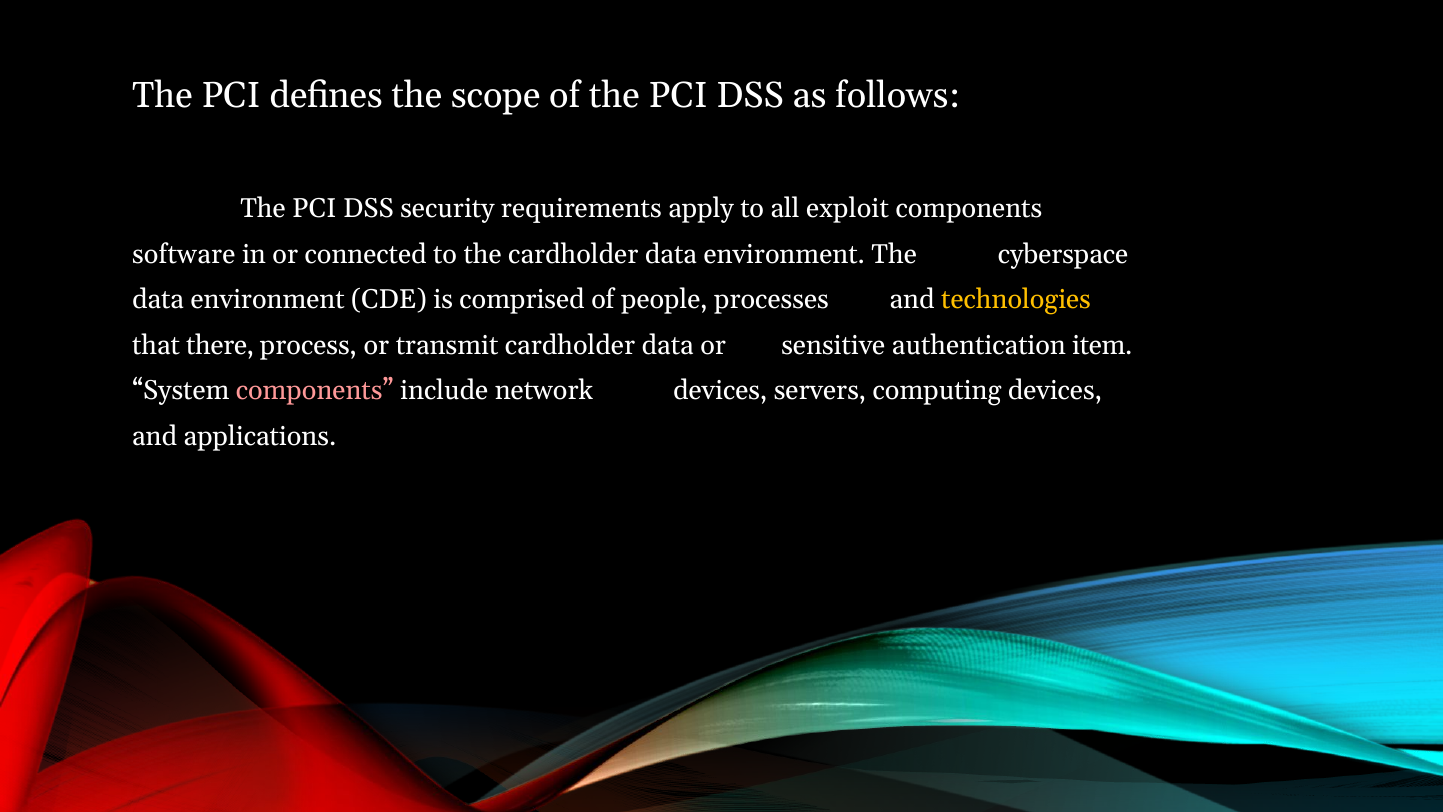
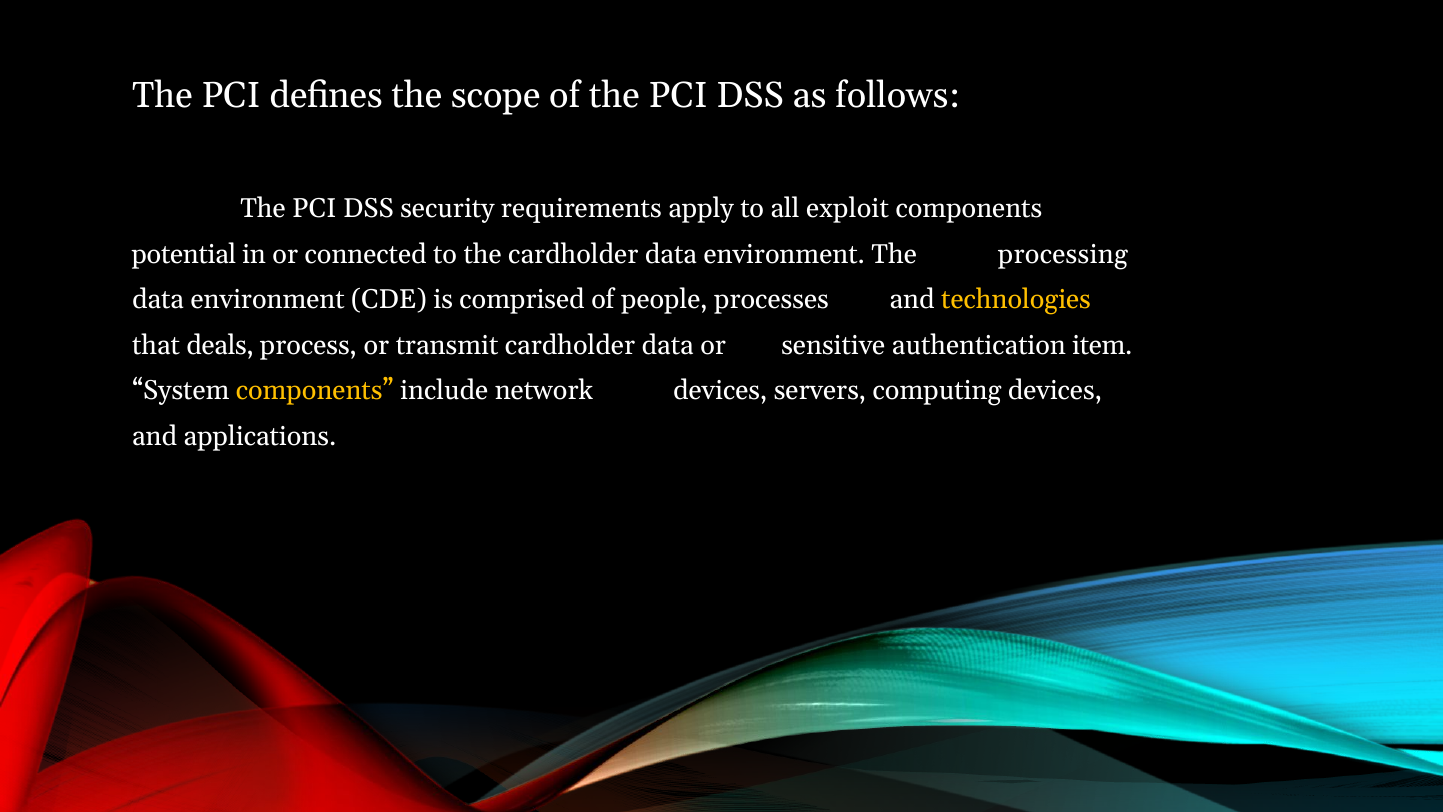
software: software -> potential (184, 254)
cyberspace: cyberspace -> processing (1063, 254)
there: there -> deals (220, 345)
components colour: pink -> yellow (315, 391)
